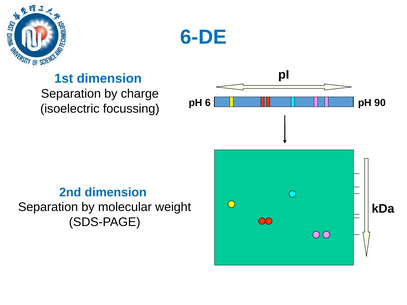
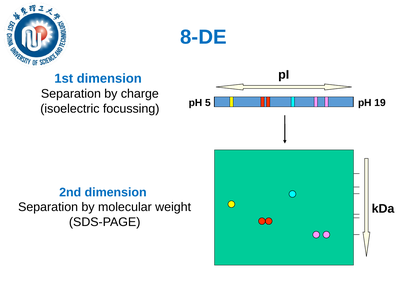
6-DE: 6-DE -> 8-DE (203, 37)
6: 6 -> 5 (208, 103)
90: 90 -> 19 (380, 103)
